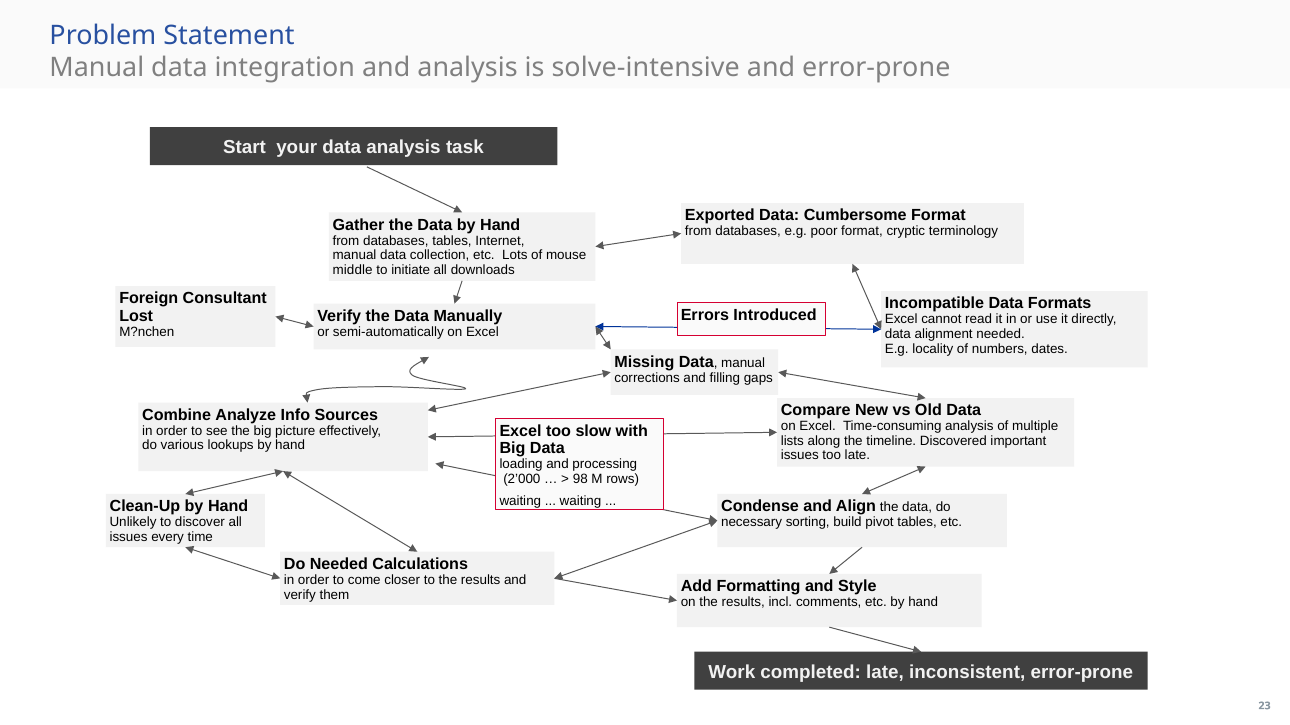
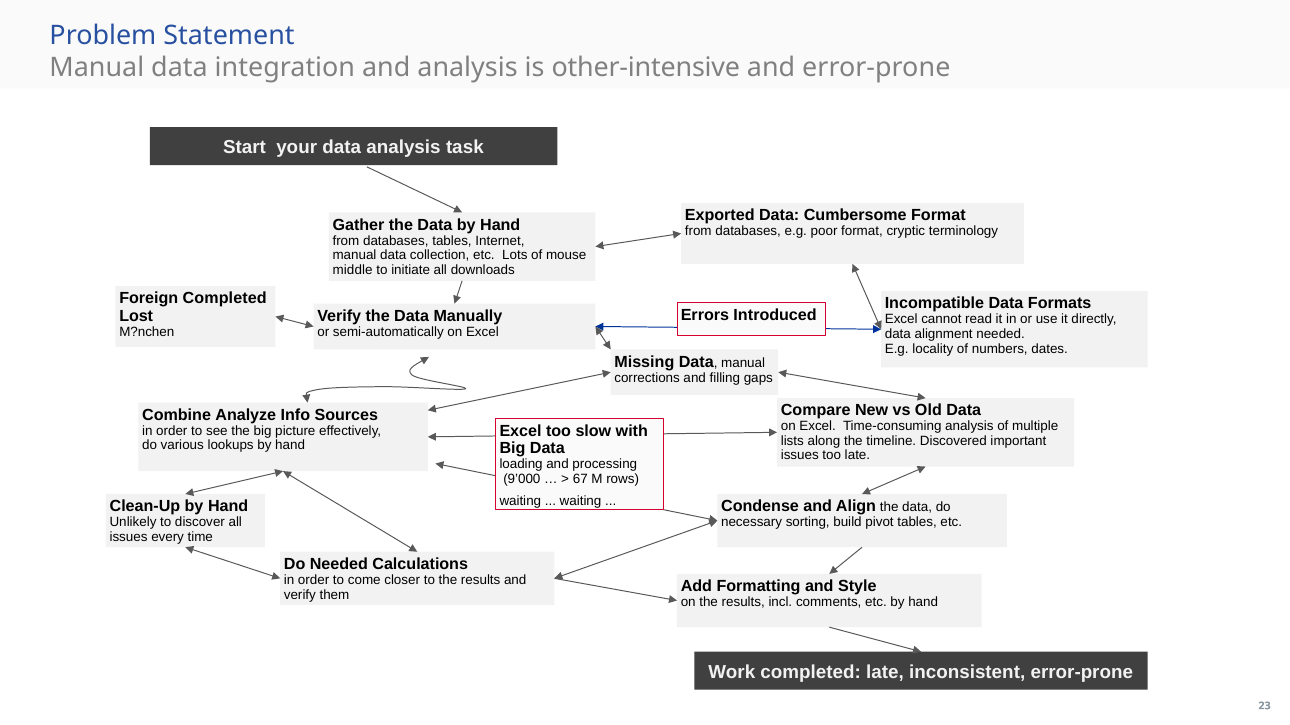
solve-intensive: solve-intensive -> other-intensive (646, 67)
Foreign Consultant: Consultant -> Completed (225, 299)
2’000: 2’000 -> 9’000 (522, 479)
98: 98 -> 67 (580, 479)
